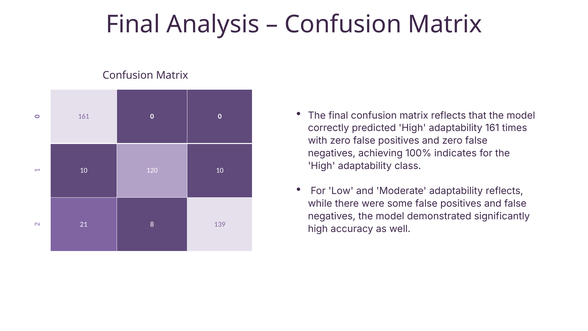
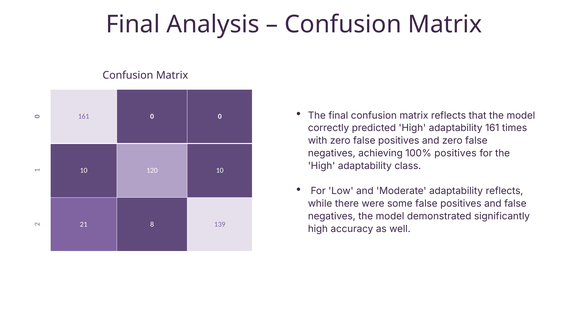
100% indicates: indicates -> positives (455, 153)
